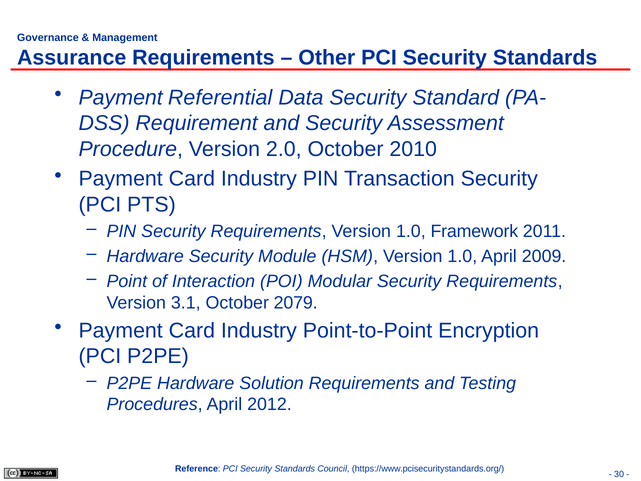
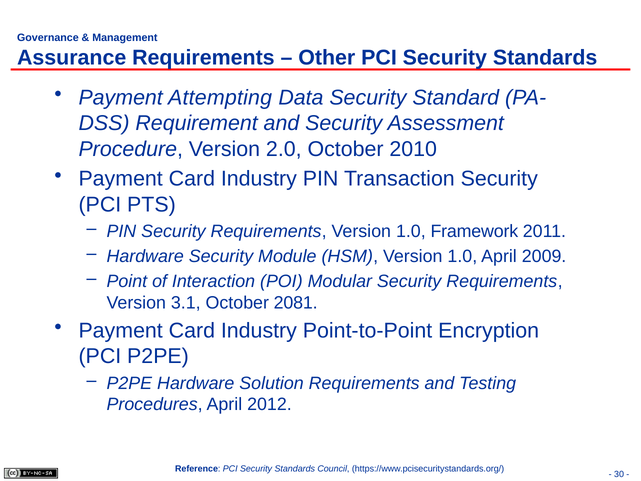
Referential: Referential -> Attempting (220, 98)
2079: 2079 -> 2081 (296, 303)
